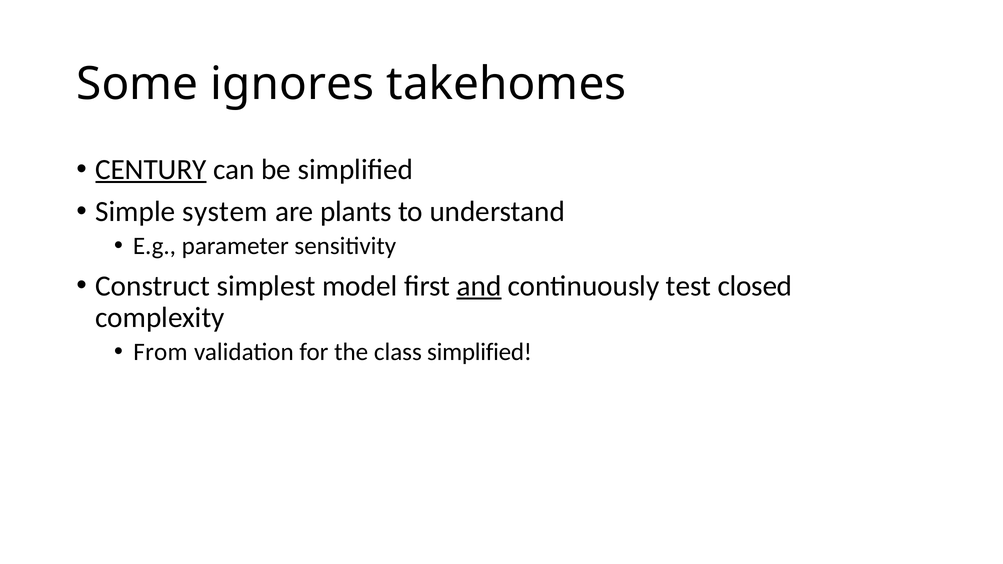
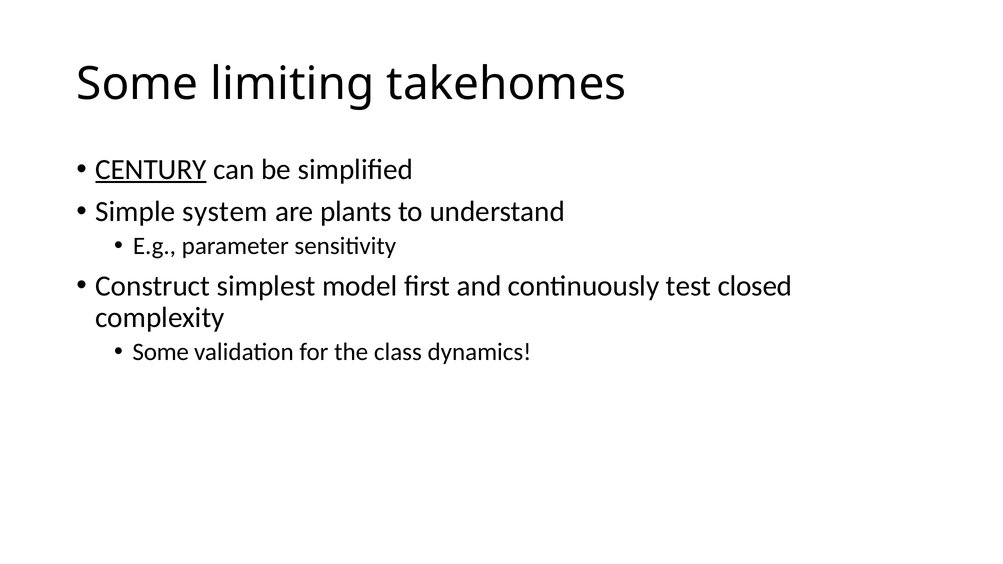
ignores: ignores -> limiting (292, 84)
and underline: present -> none (479, 286)
From: From -> Some (161, 352)
class simplified: simplified -> dynamics (479, 352)
